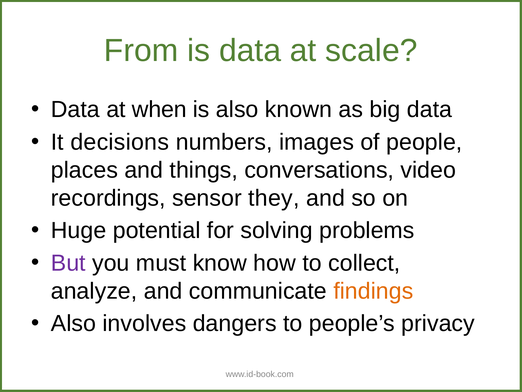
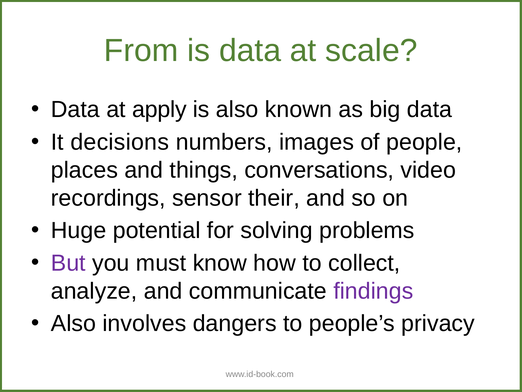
when: when -> apply (159, 110)
they: they -> their (274, 198)
findings colour: orange -> purple (373, 291)
